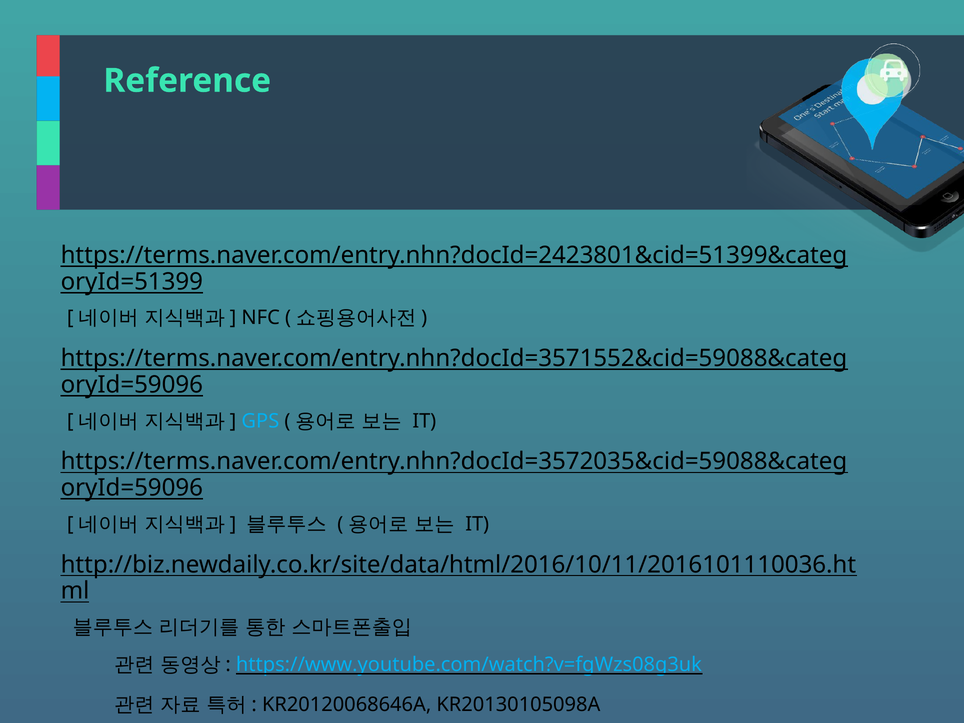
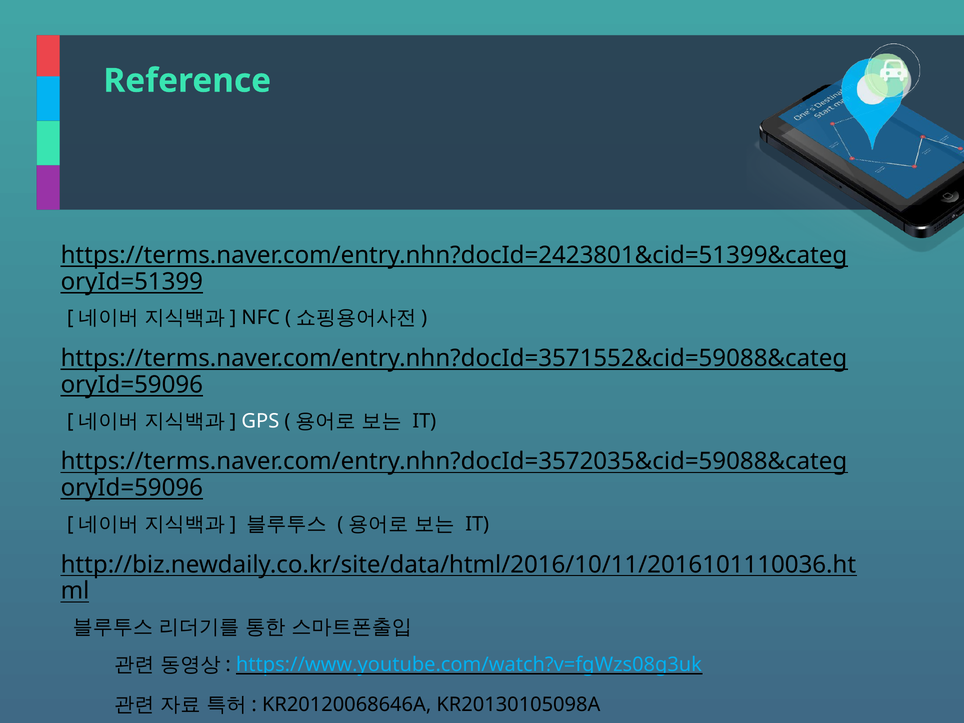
GPS colour: light blue -> white (260, 421)
